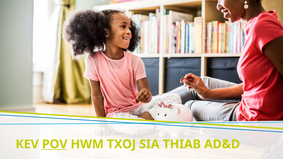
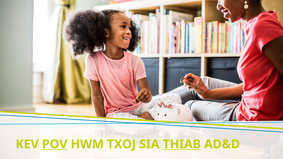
THIAB underline: none -> present (182, 144)
